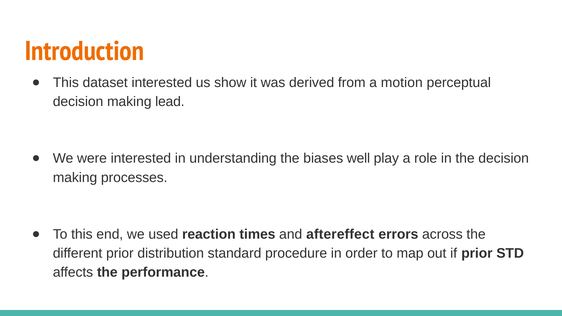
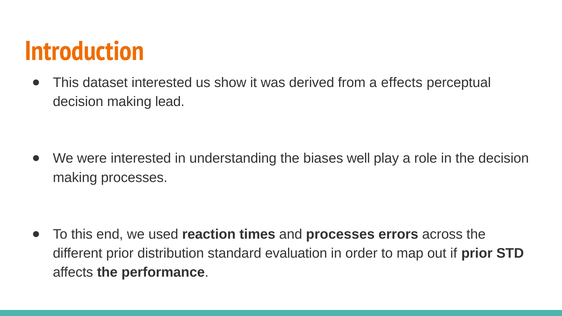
motion: motion -> effects (402, 83)
and aftereffect: aftereffect -> processes (340, 234)
procedure: procedure -> evaluation (296, 253)
